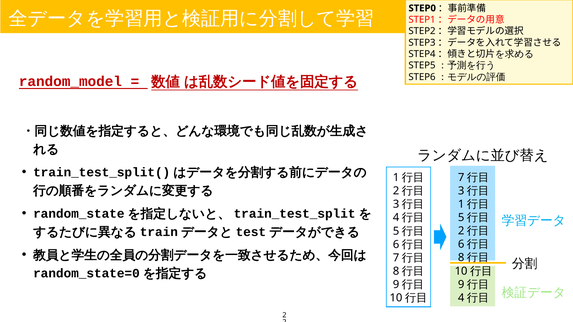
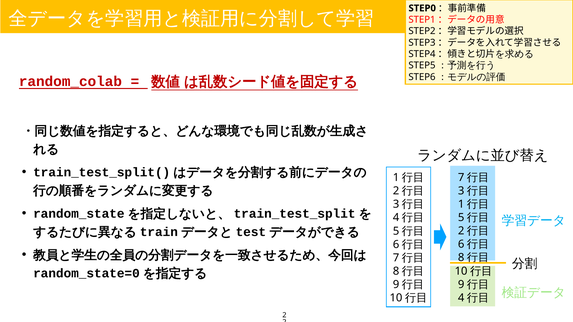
random_model: random_model -> random_colab (70, 82)
